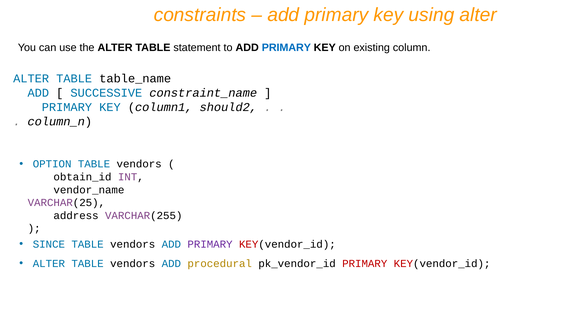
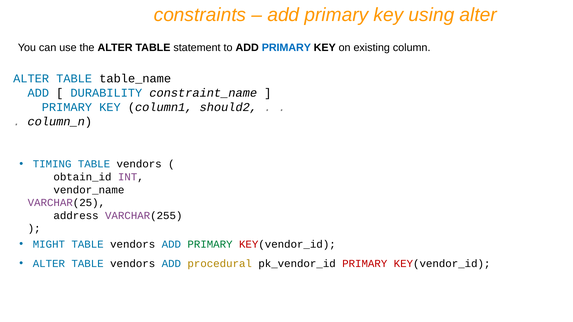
SUCCESSIVE: SUCCESSIVE -> DURABILITY (106, 93)
OPTION: OPTION -> TIMING (52, 164)
SINCE: SINCE -> MIGHT (49, 245)
PRIMARY colour: purple -> green (210, 245)
